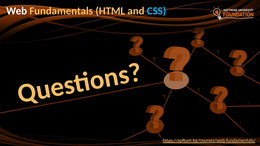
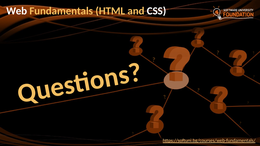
CSS colour: light blue -> white (157, 11)
